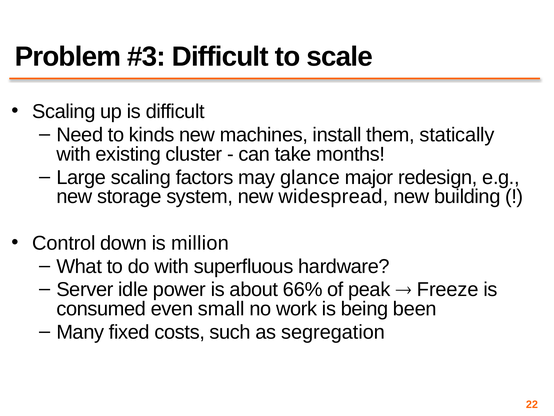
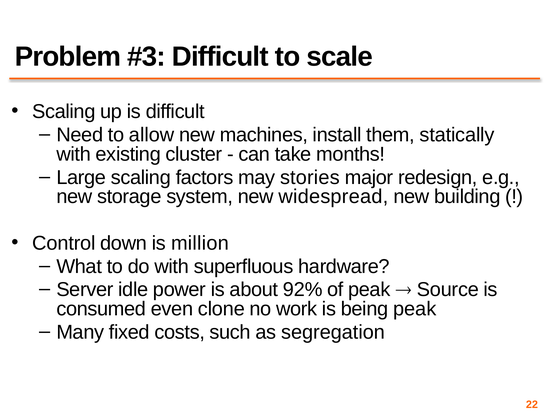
kinds: kinds -> allow (152, 135)
glance: glance -> stories (310, 177)
66%: 66% -> 92% (303, 289)
Freeze: Freeze -> Source (448, 289)
small: small -> clone (221, 309)
being been: been -> peak (415, 309)
